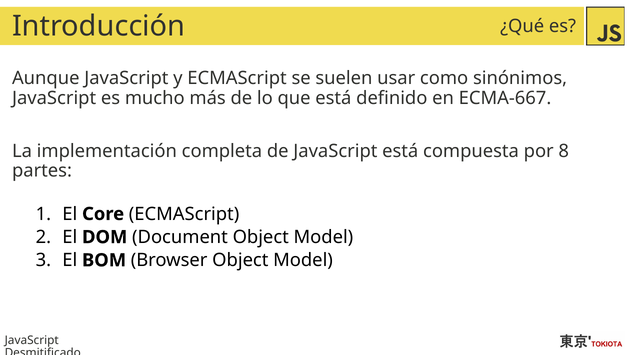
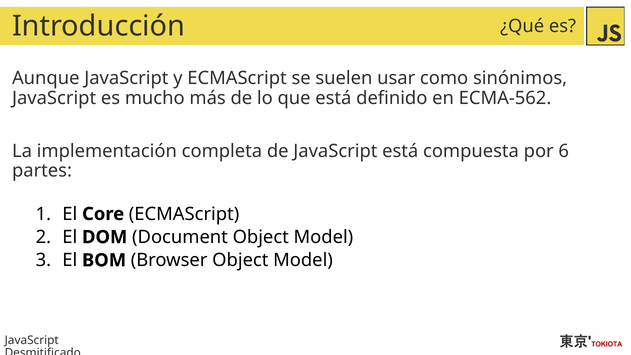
ECMA-667: ECMA-667 -> ECMA-562 (505, 98)
8: 8 -> 6 (564, 151)
